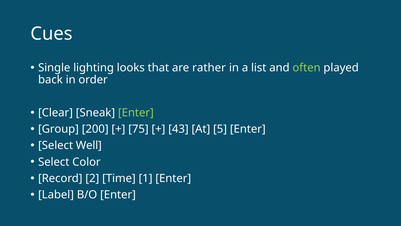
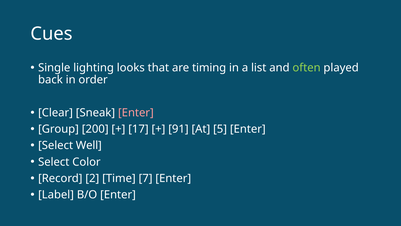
rather: rather -> timing (209, 68)
Enter colour: light green -> pink (136, 113)
75: 75 -> 17 (138, 129)
43: 43 -> 91 (178, 129)
1: 1 -> 7 (146, 178)
